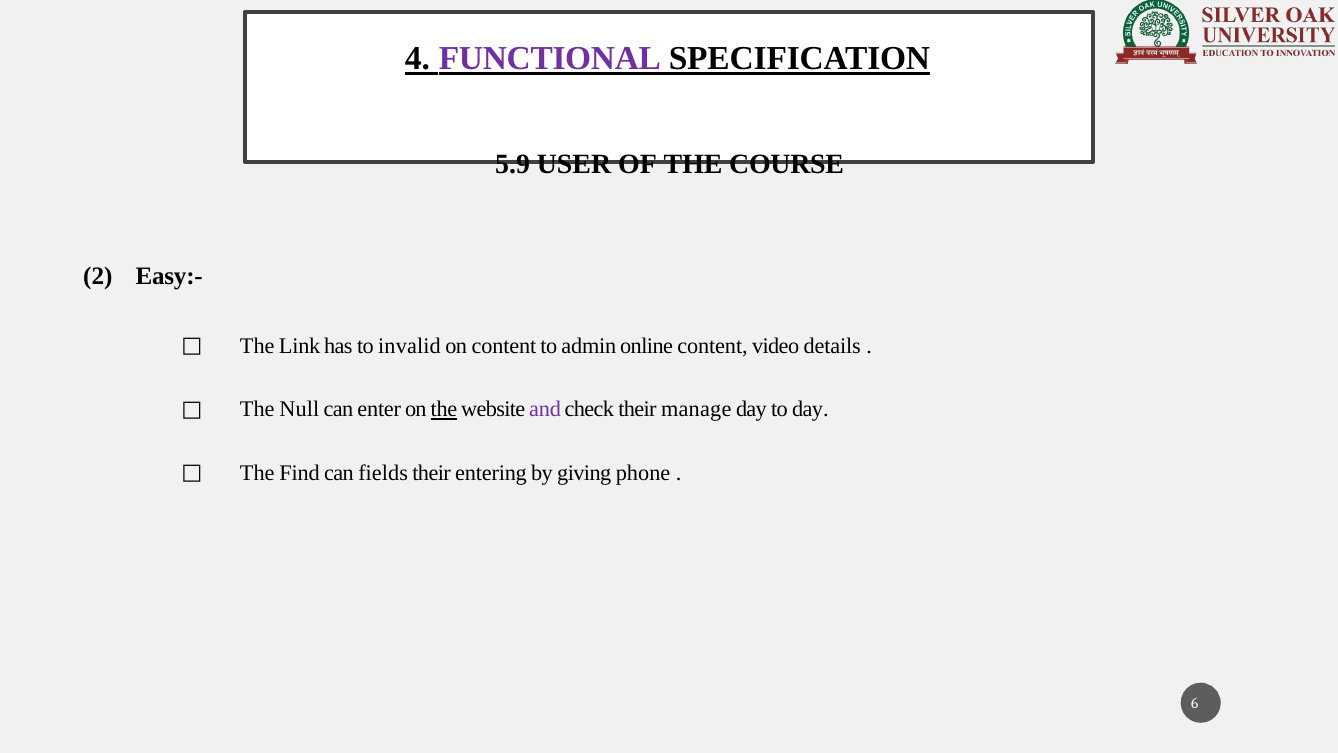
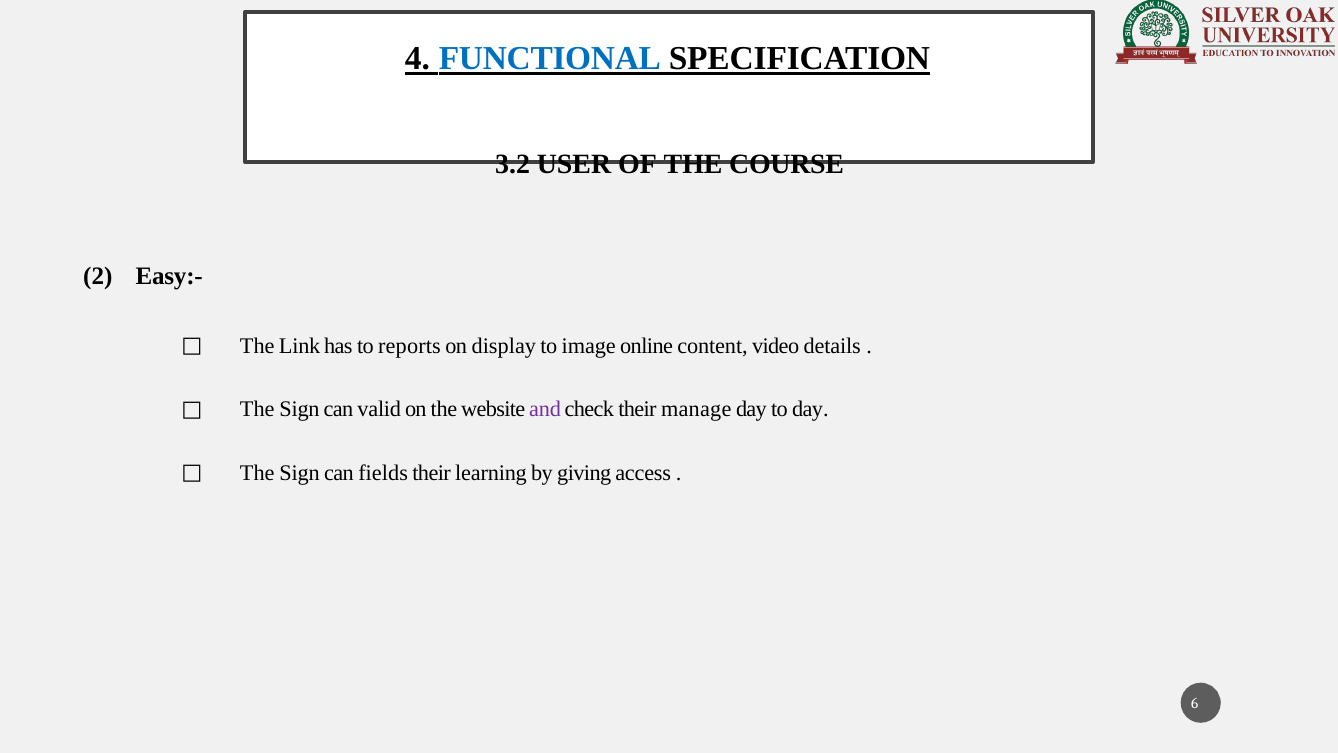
FUNCTIONAL colour: purple -> blue (550, 59)
5.9: 5.9 -> 3.2 (513, 164)
invalid: invalid -> reports (410, 346)
on content: content -> display (504, 346)
admin: admin -> image (589, 346)
Null: Null -> Sign (299, 409)
enter: enter -> valid (379, 409)
the underline: present -> none (444, 409)
Find: Find -> Sign (300, 473)
entering: entering -> learning (491, 473)
phone: phone -> access (643, 473)
